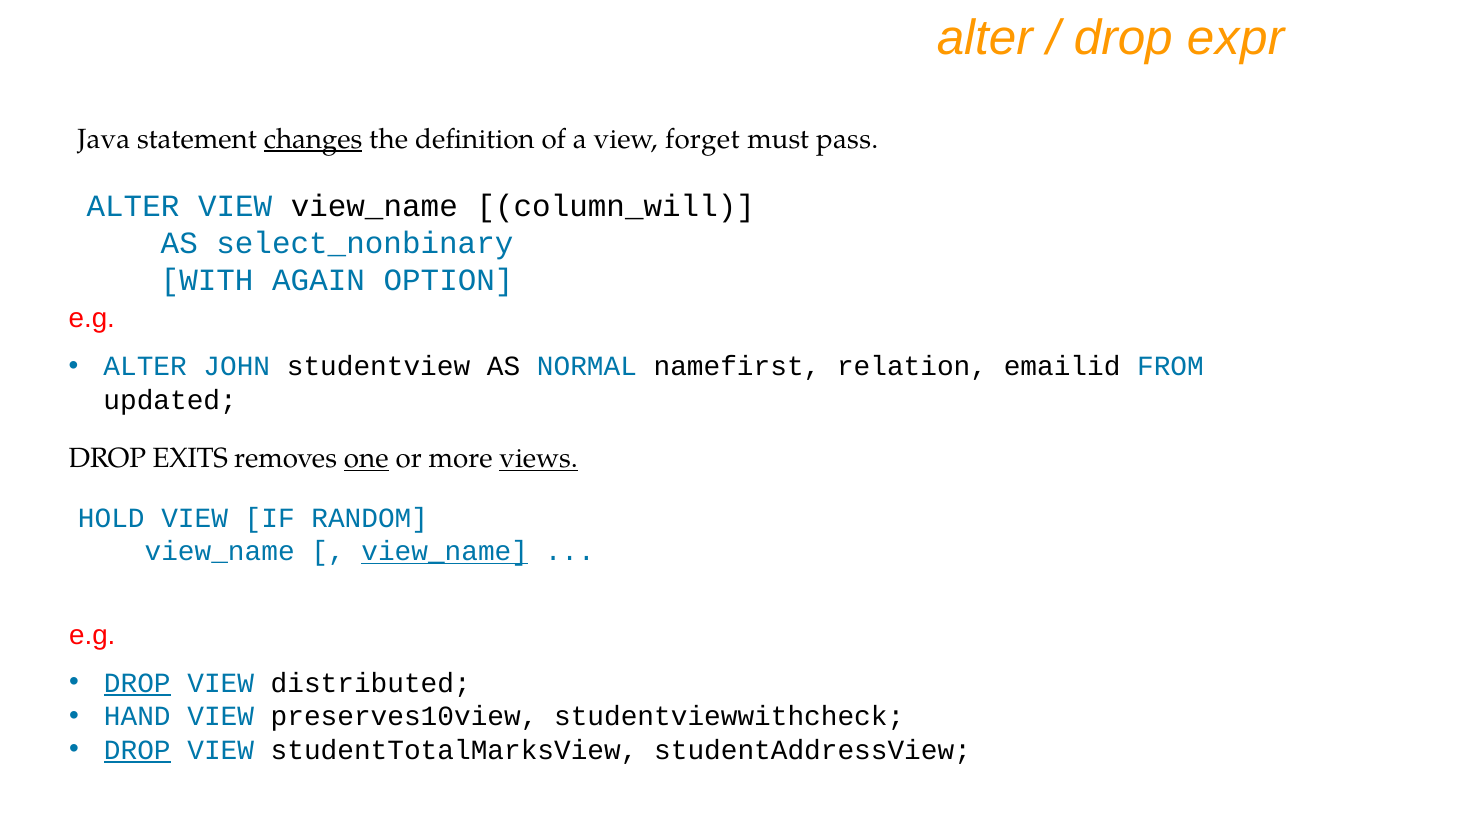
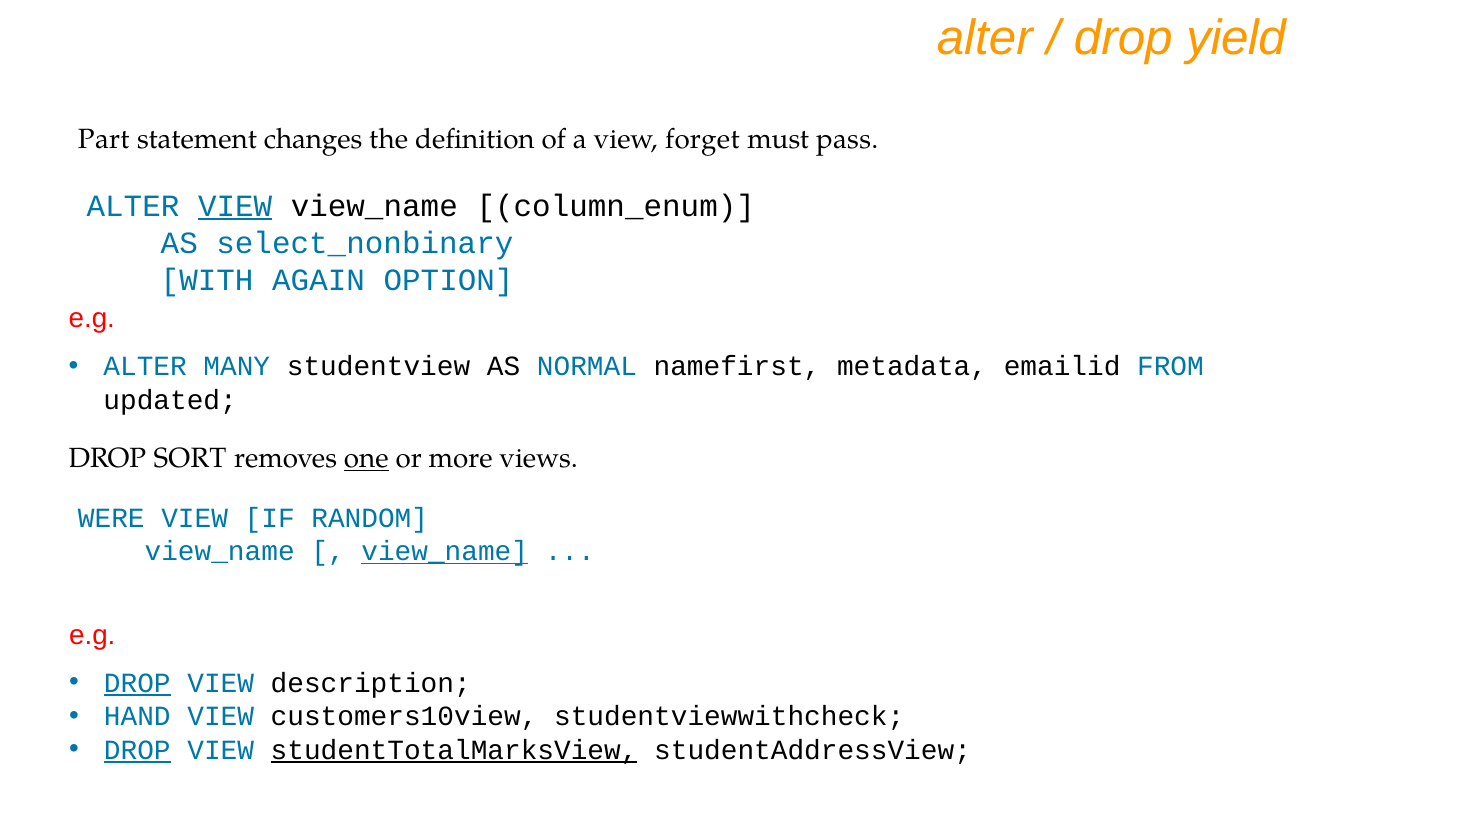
expr: expr -> yield (1236, 39)
Java: Java -> Part (104, 139)
changes underline: present -> none (313, 139)
VIEW underline: none -> present (235, 206)
column_will: column_will -> column_enum (616, 206)
JOHN: JOHN -> MANY (237, 366)
relation: relation -> metadata (912, 366)
EXITS: EXITS -> SORT (190, 458)
views underline: present -> none (539, 458)
HOLD: HOLD -> WERE (111, 518)
distributed: distributed -> description (371, 683)
preserves10view: preserves10view -> customers10view (404, 716)
studentTotalMarksView underline: none -> present (454, 750)
